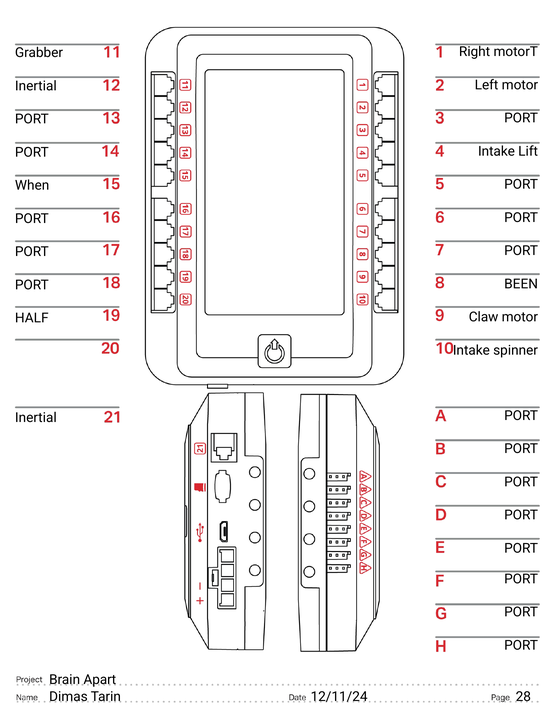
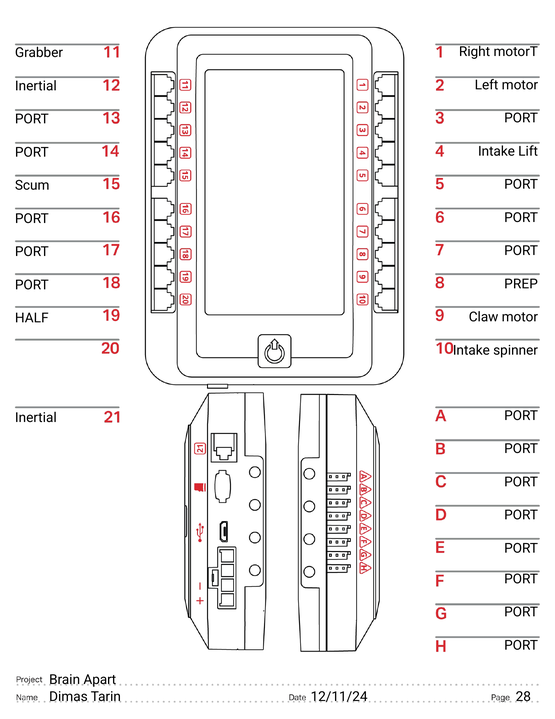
When: When -> Scum (32, 185)
BEEN: BEEN -> PREP (521, 284)
